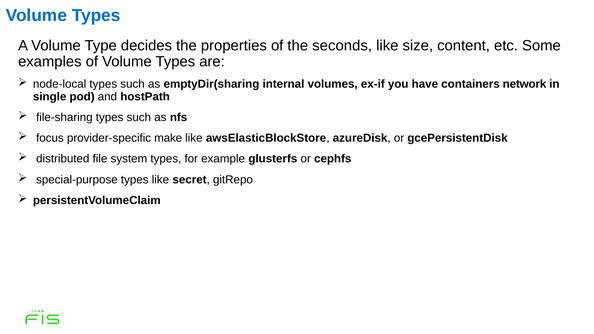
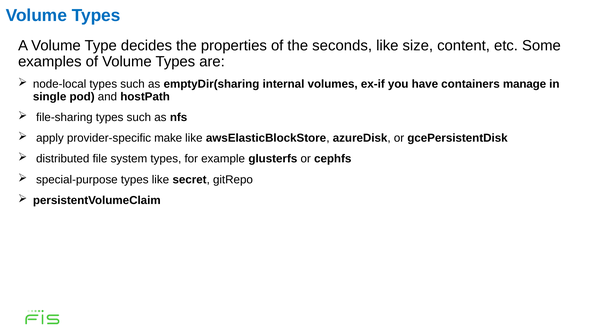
network: network -> manage (525, 84)
focus: focus -> apply (50, 138)
